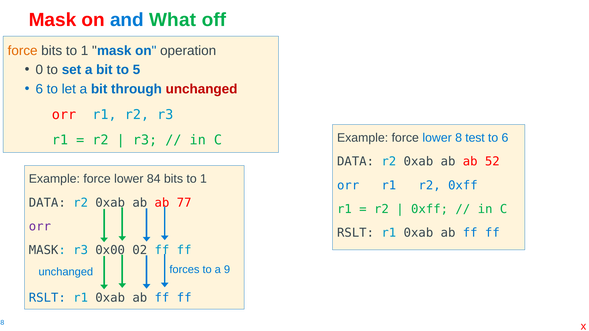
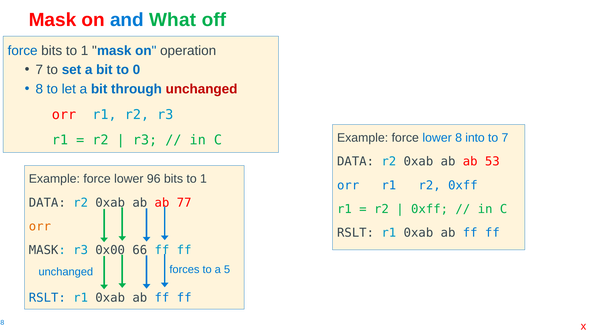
force colour: orange -> blue (23, 51)
0: 0 -> 7 (39, 70)
5: 5 -> 0 (136, 70)
6: 6 -> 8 (39, 89)
test: test -> into (475, 138)
to 6: 6 -> 7 (505, 138)
52: 52 -> 53 (492, 162)
84: 84 -> 96 (154, 179)
orr colour: purple -> orange (40, 227)
02: 02 -> 66 (140, 250)
9: 9 -> 5 (227, 270)
